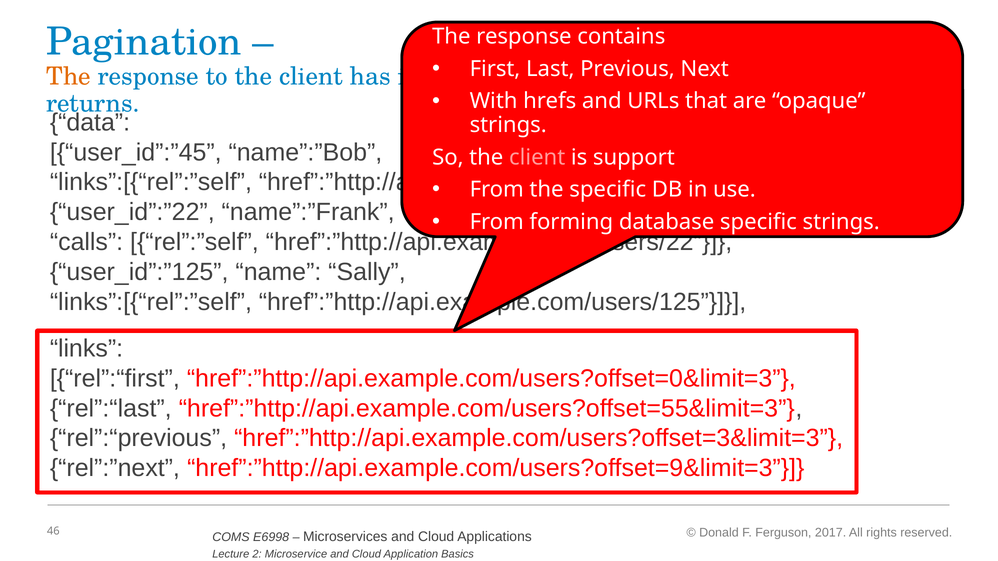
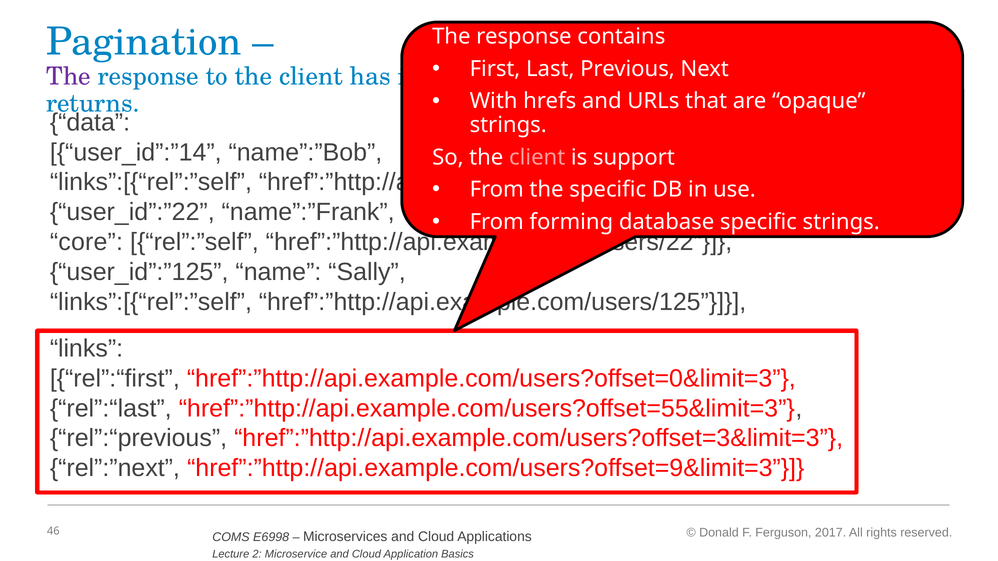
The colour: orange -> purple (69, 77)
user_id”:”45: user_id”:”45 -> user_id”:”14 (136, 152)
calls: calls -> core (86, 242)
